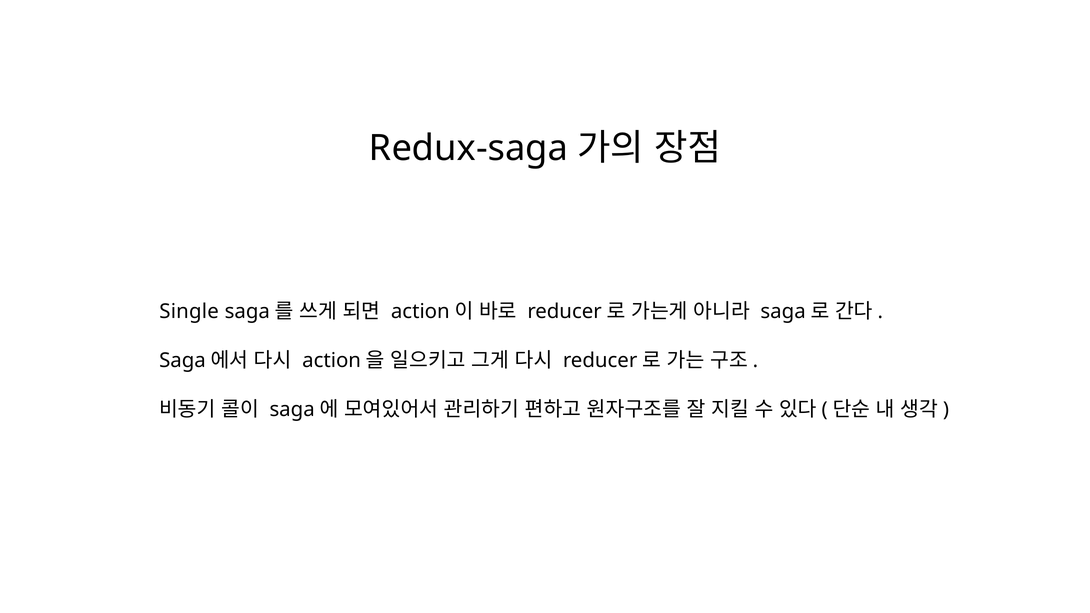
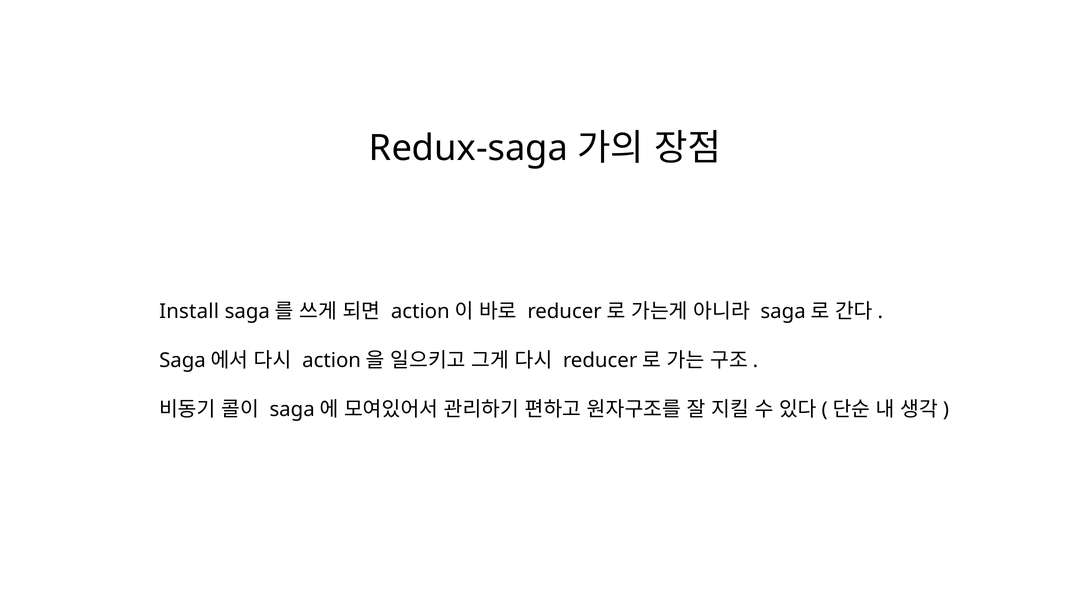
Single: Single -> Install (189, 311)
